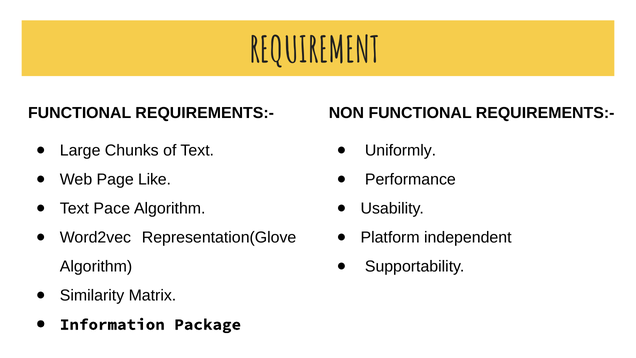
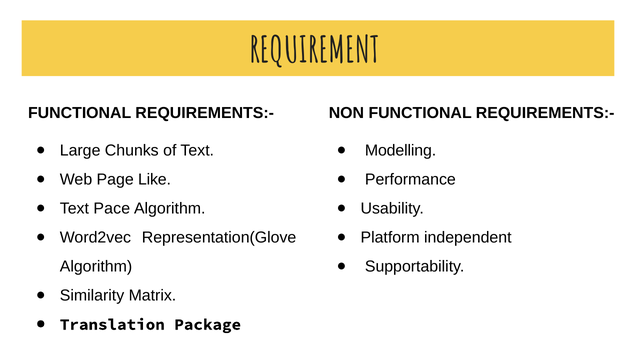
Uniformly: Uniformly -> Modelling (401, 150)
Information: Information -> Translation (112, 324)
